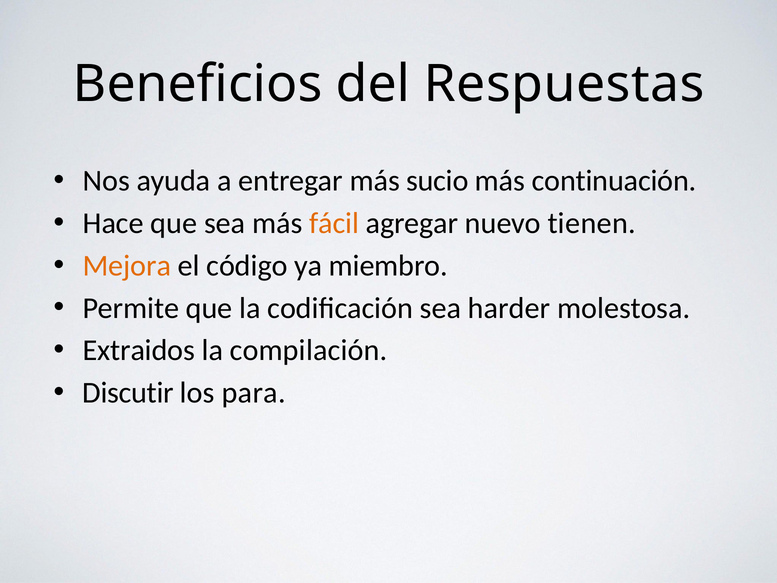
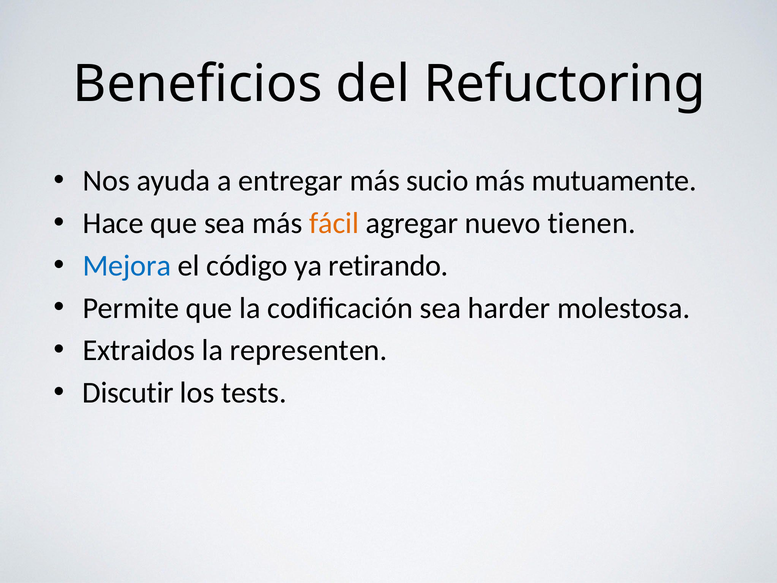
Respuestas: Respuestas -> Refuctoring (565, 84)
continuación: continuación -> mutuamente (614, 181)
Mejora colour: orange -> blue (127, 266)
miembro: miembro -> retirando (388, 266)
compilación: compilación -> representen (309, 350)
para: para -> tests (254, 393)
